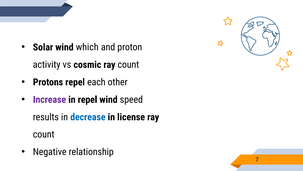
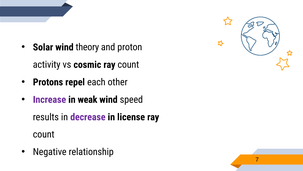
which: which -> theory (87, 47)
in repel: repel -> weak (88, 99)
decrease colour: blue -> purple (88, 117)
